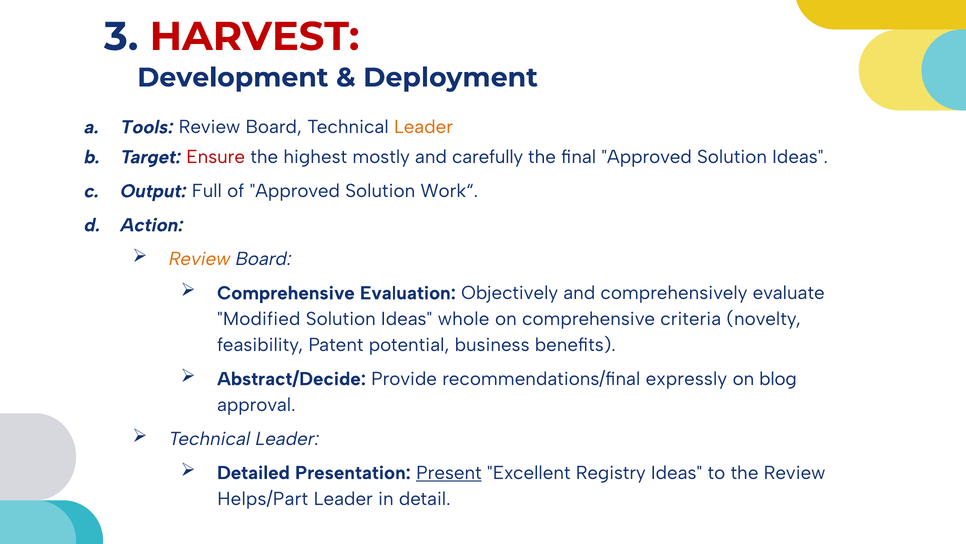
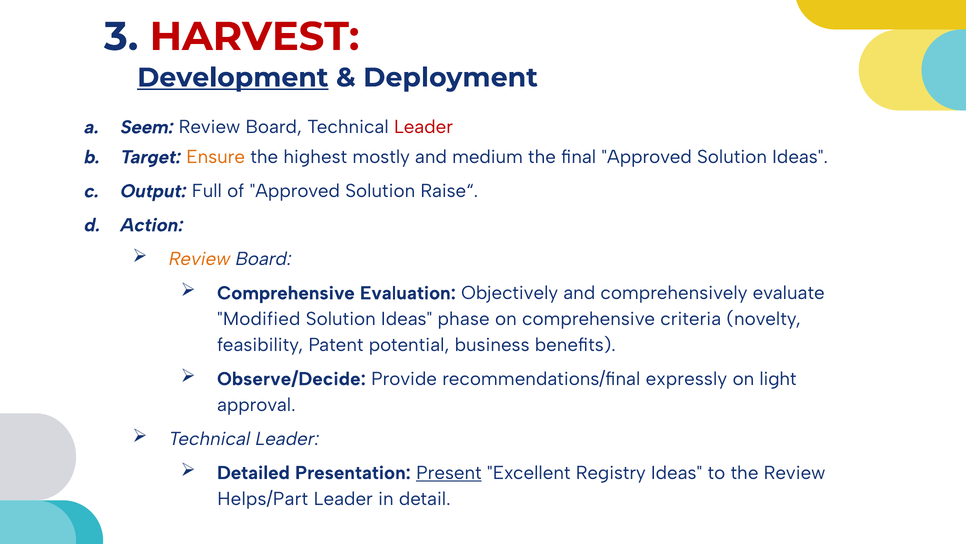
Development underline: none -> present (233, 78)
Tools: Tools -> Seem (147, 127)
Leader colour: orange -> red (424, 127)
Ensure colour: red -> orange (216, 157)
carefully: carefully -> medium (488, 157)
Work“: Work“ -> Raise“ (449, 191)
whole: whole -> phase (464, 319)
Abstract/Decide: Abstract/Decide -> Observe/Decide (291, 379)
blog: blog -> light (778, 379)
